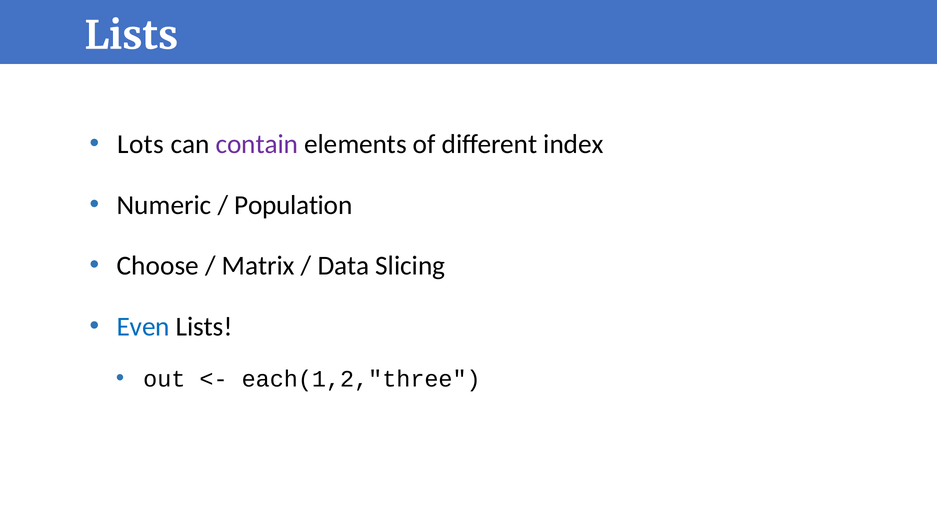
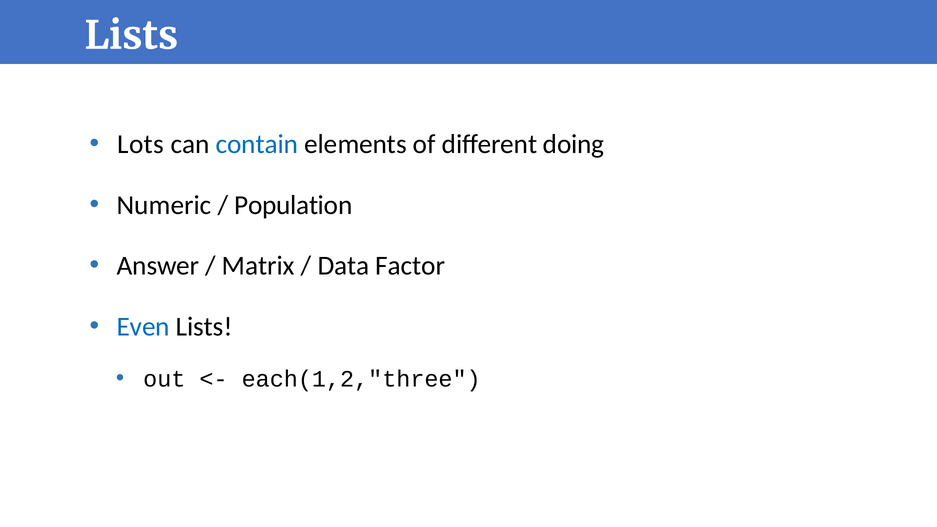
contain colour: purple -> blue (257, 144)
index: index -> doing (573, 144)
Choose: Choose -> Answer (158, 266)
Slicing: Slicing -> Factor (410, 266)
